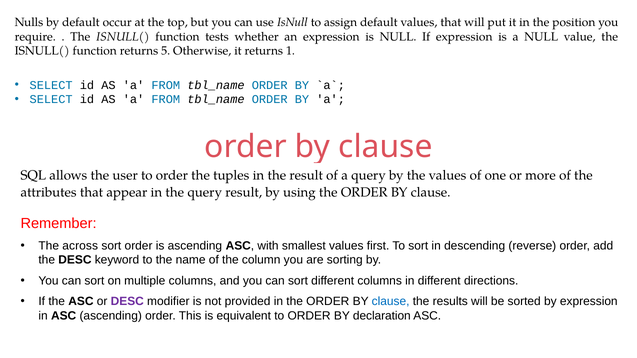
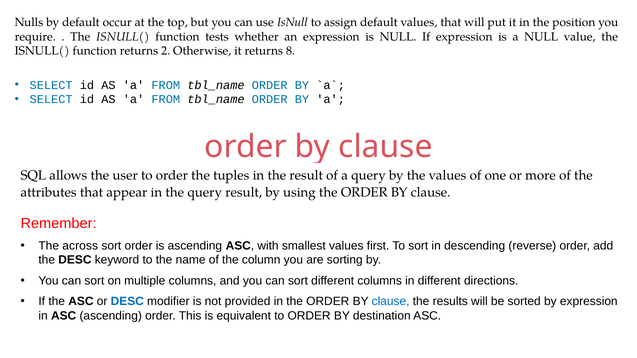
5: 5 -> 2 (166, 51)
1: 1 -> 8 (290, 51)
DESC colour: purple -> blue (127, 302)
declaration: declaration -> destination (382, 316)
